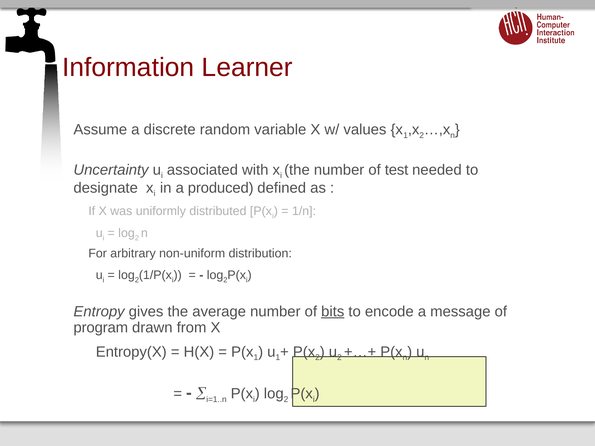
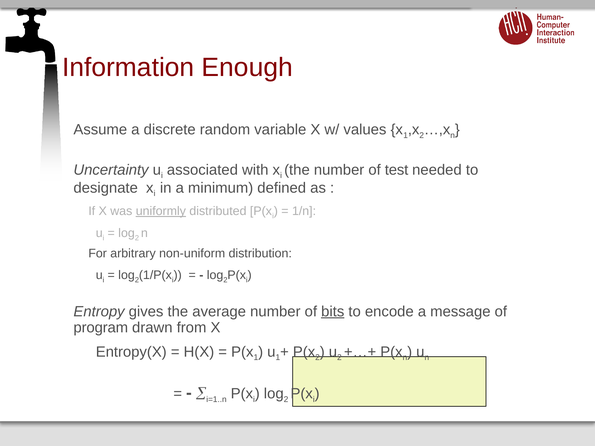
Learner: Learner -> Enough (247, 68)
produced: produced -> minimum (221, 188)
uniformly underline: none -> present (161, 211)
